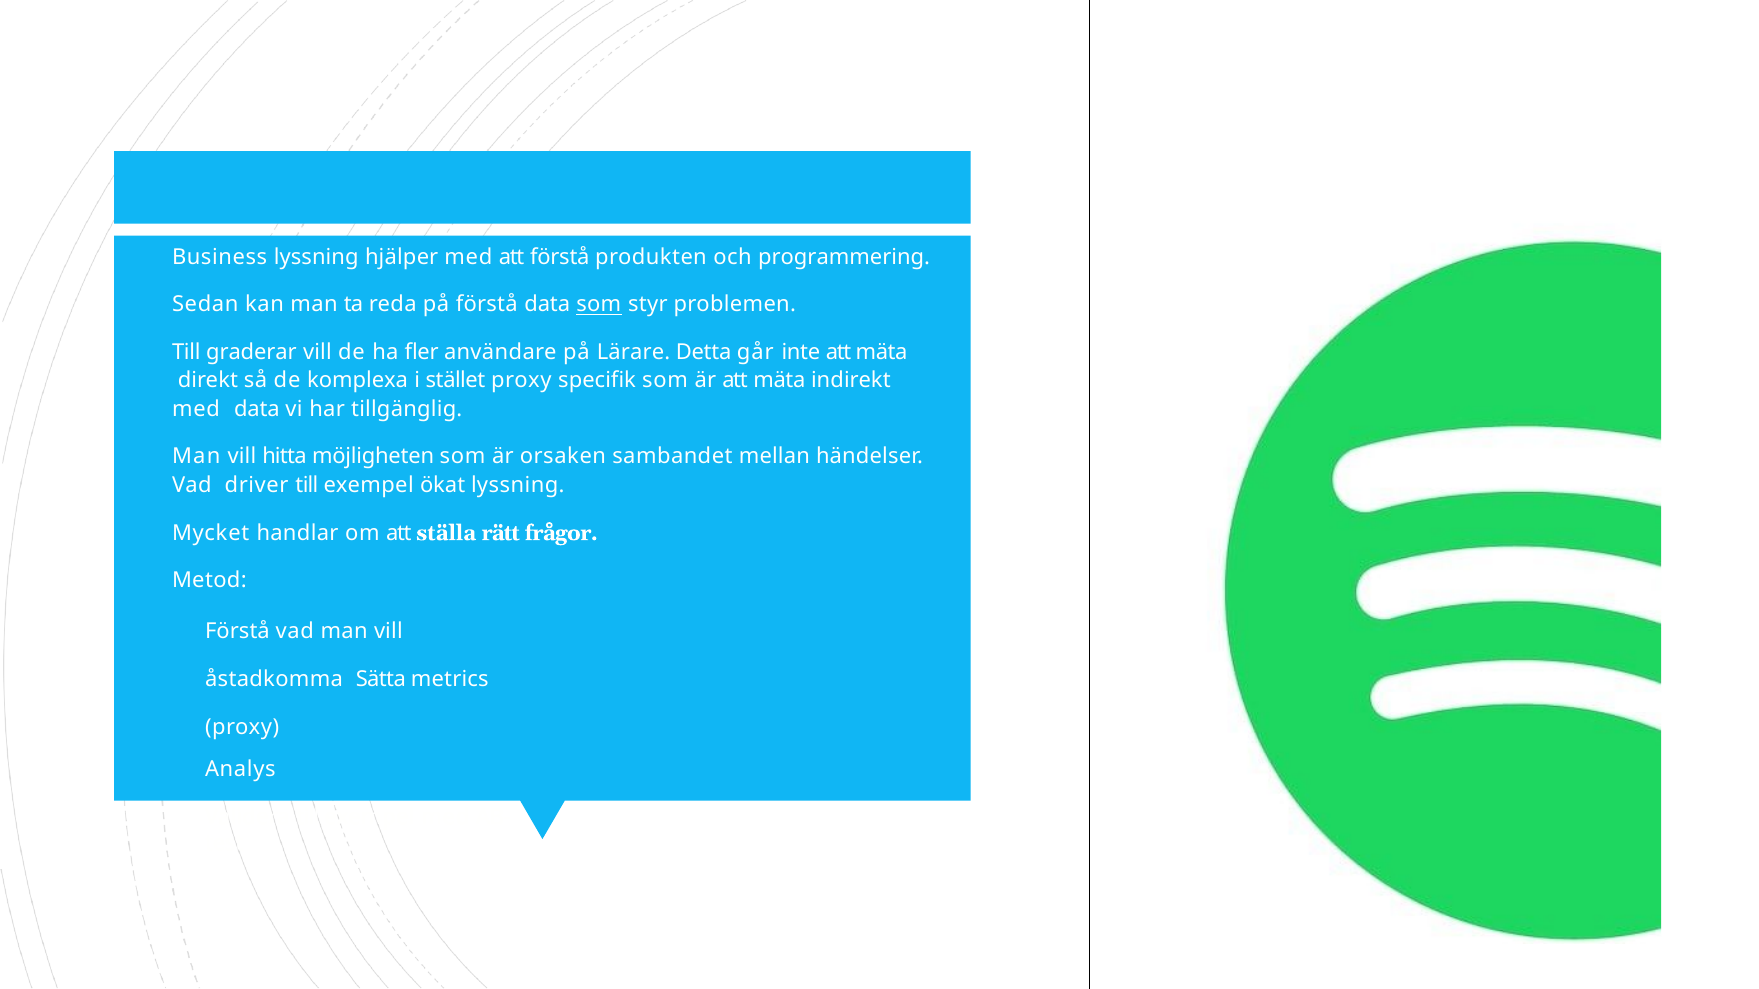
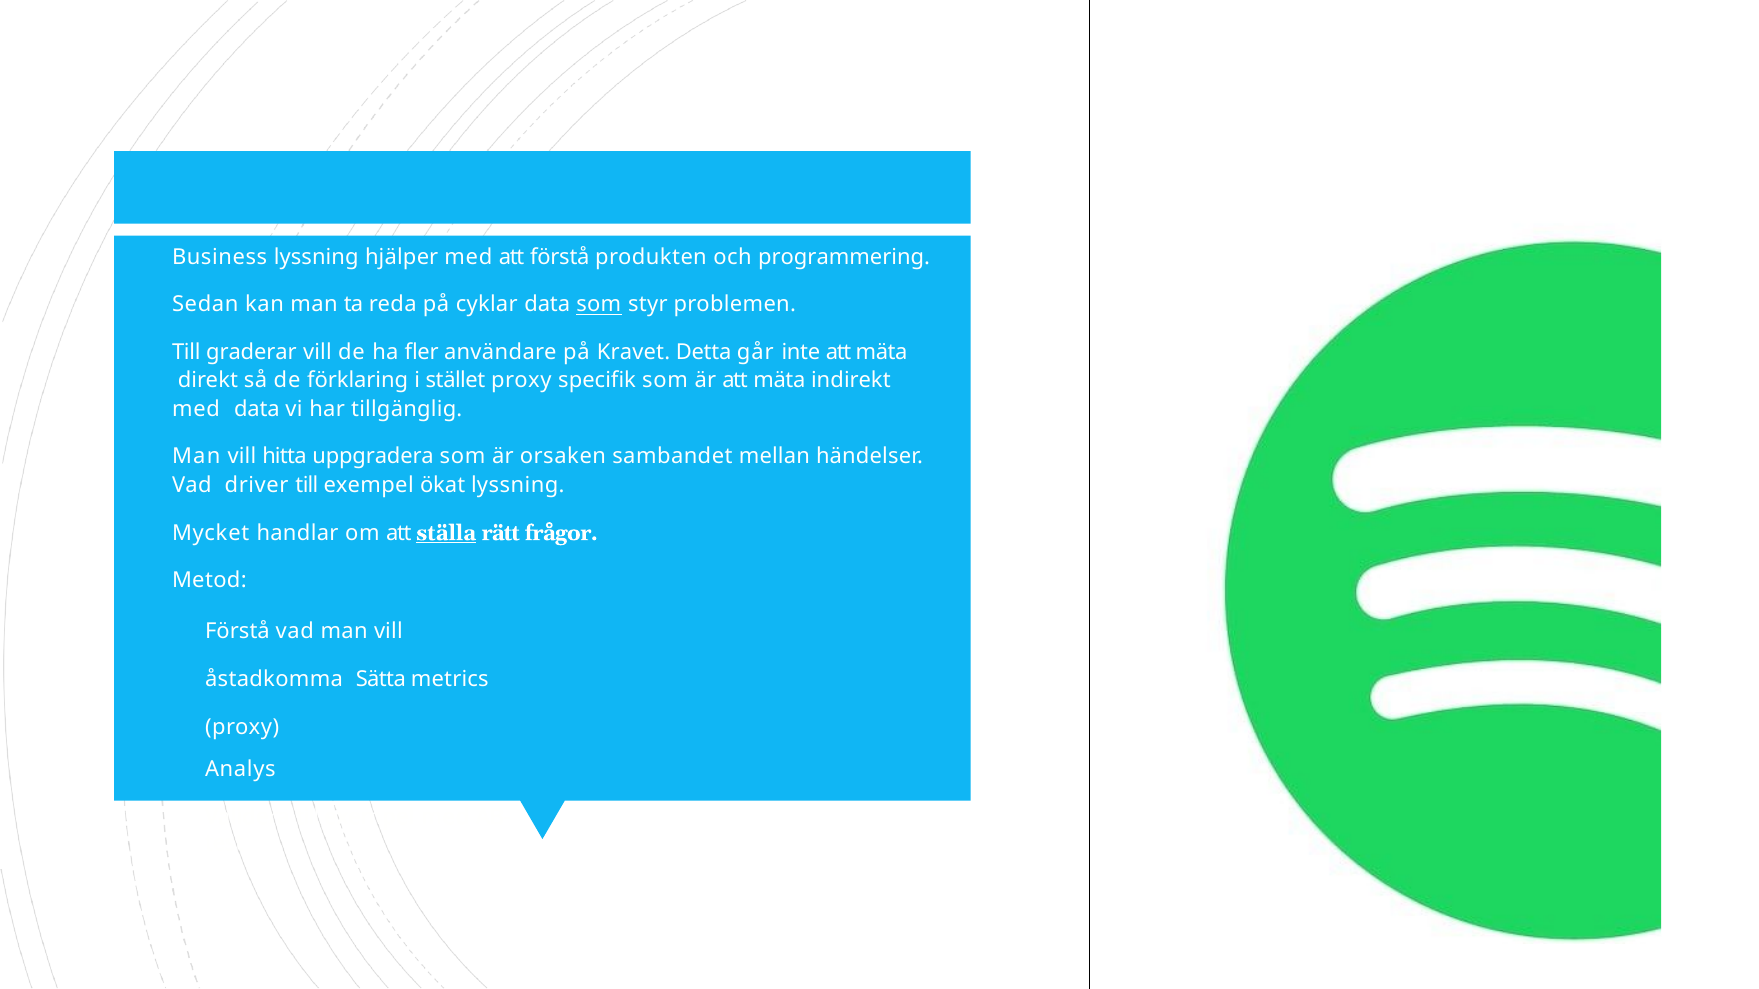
på förstå: förstå -> cyklar (487, 305)
Lärare: Lärare -> Kravet (634, 352)
komplexa: komplexa -> förklaring (358, 381)
möjligheten: möjligheten -> uppgradera (373, 456)
ställa underline: none -> present (446, 533)
